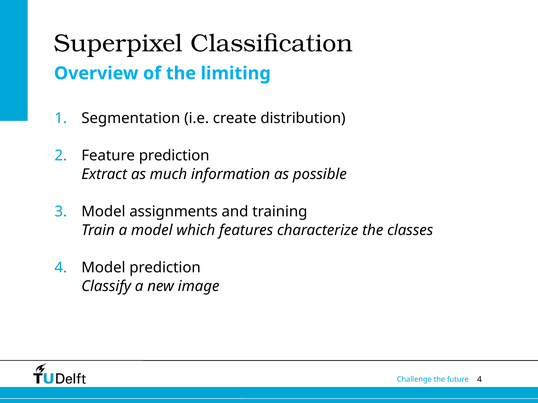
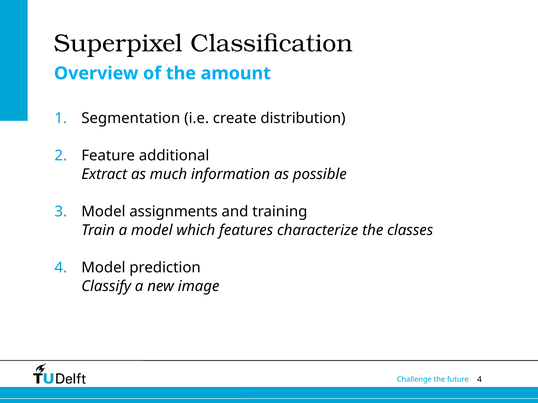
limiting: limiting -> amount (236, 73)
Feature prediction: prediction -> additional (174, 156)
